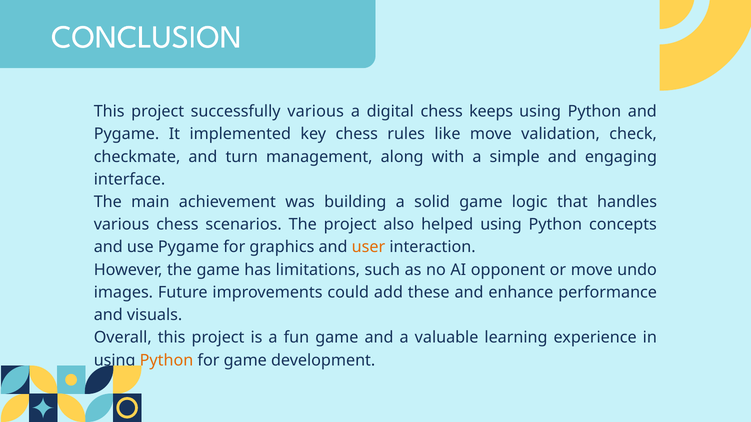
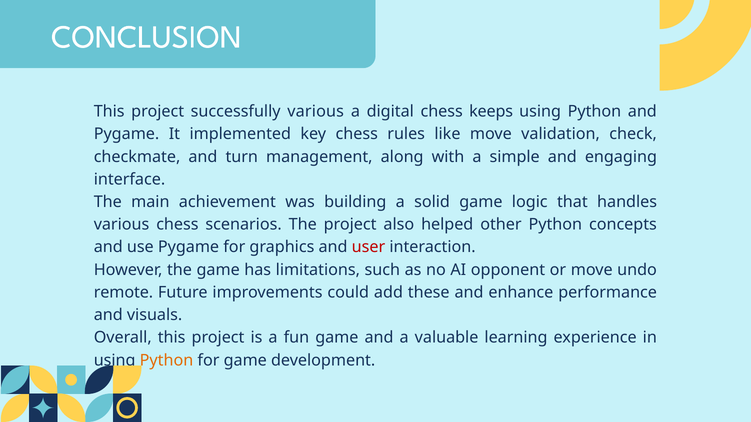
helped using: using -> other (501, 225)
user colour: orange -> red (368, 247)
images: images -> remote (123, 293)
